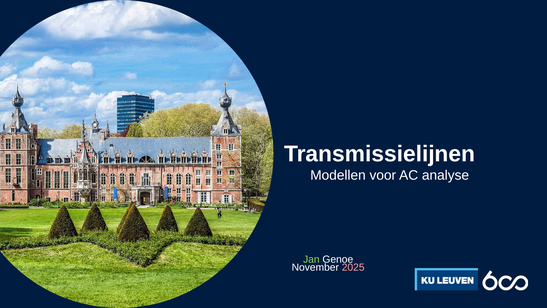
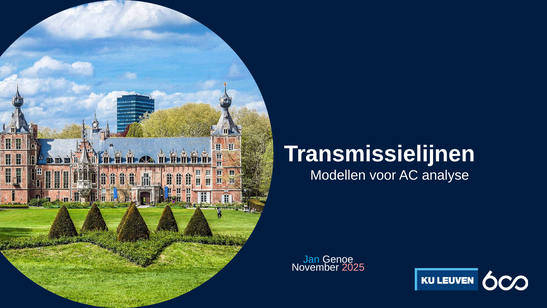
Jan colour: light green -> light blue (311, 259)
